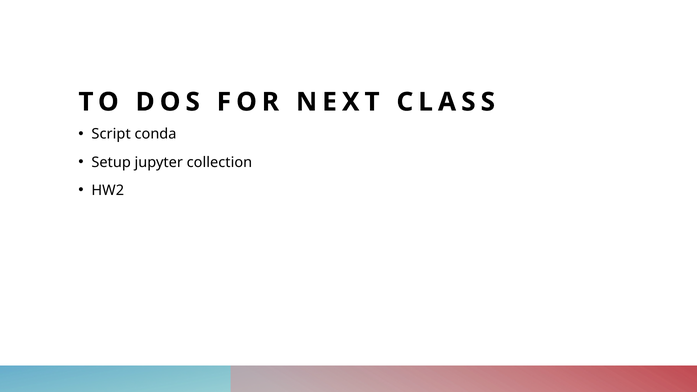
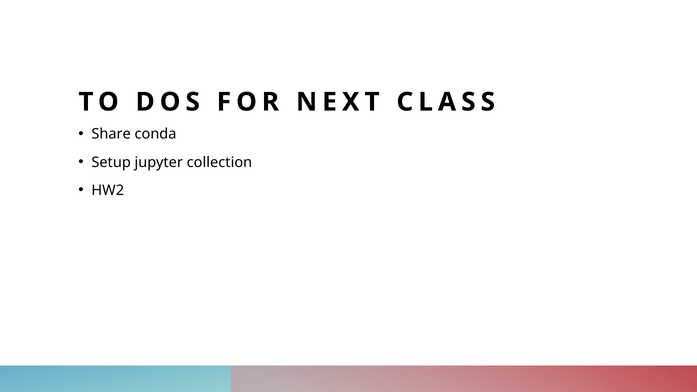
Script: Script -> Share (111, 134)
